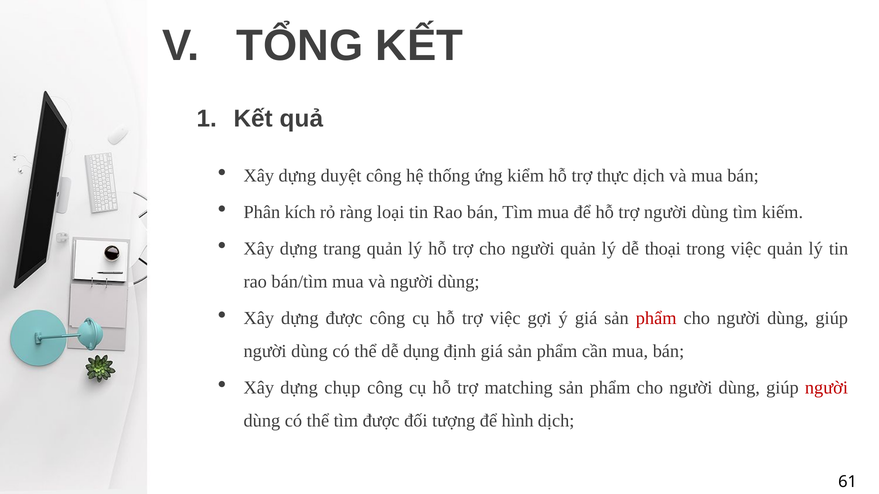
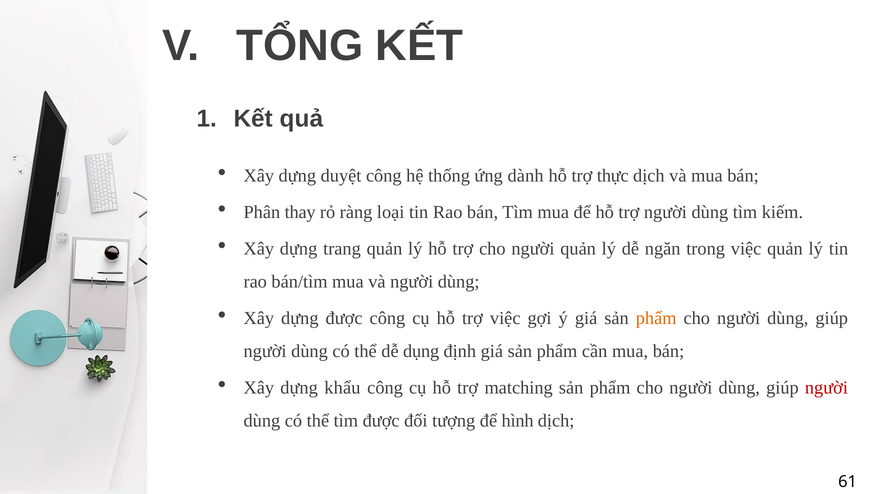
kiểm: kiểm -> dành (526, 176)
kích: kích -> thay (300, 212)
thoại: thoại -> ngăn (663, 249)
phẩm colour: red -> orange (656, 318)
chụp: chụp -> khẩu (342, 388)
